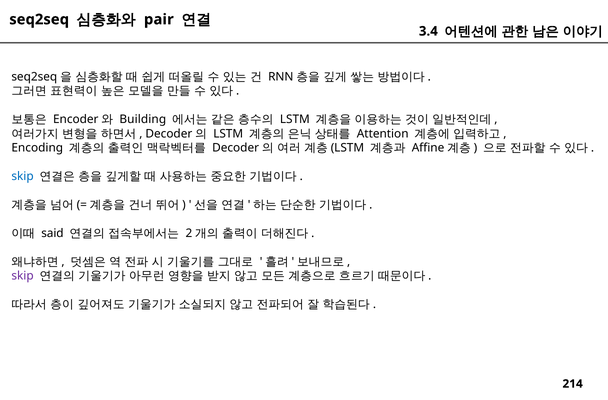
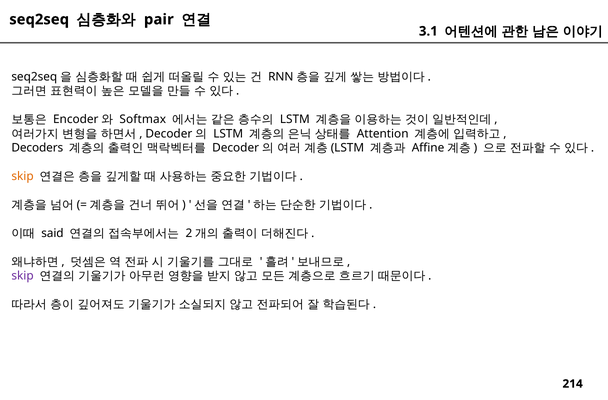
3.4: 3.4 -> 3.1 (428, 31)
Building: Building -> Softmax (143, 119)
Encoding: Encoding -> Decoders (37, 148)
skip colour: blue -> orange (23, 176)
